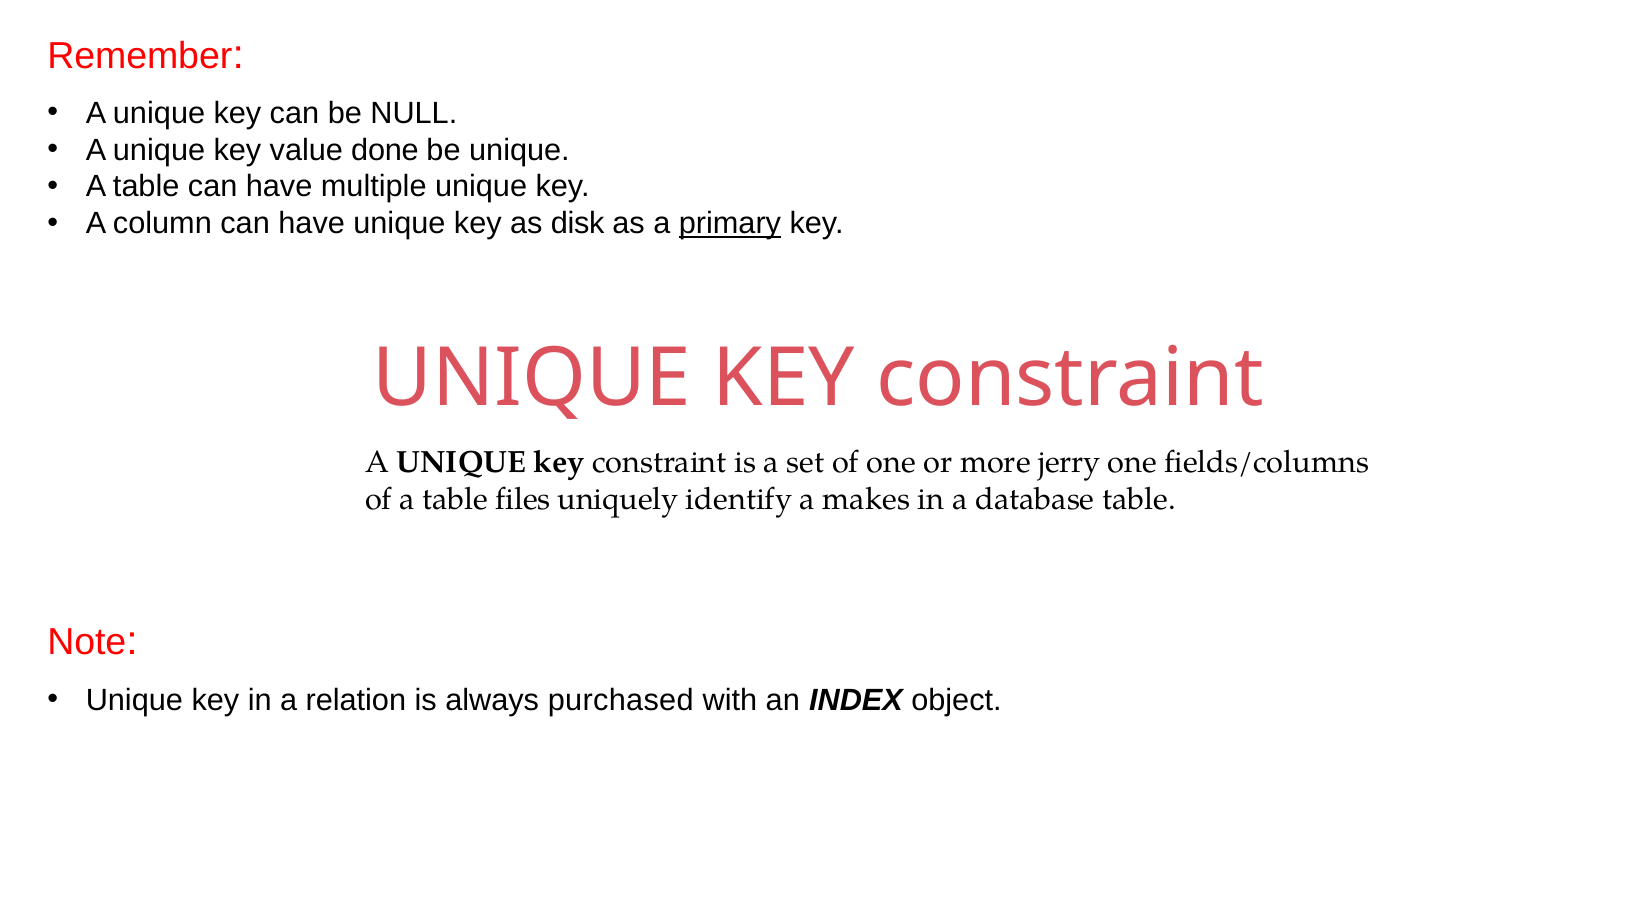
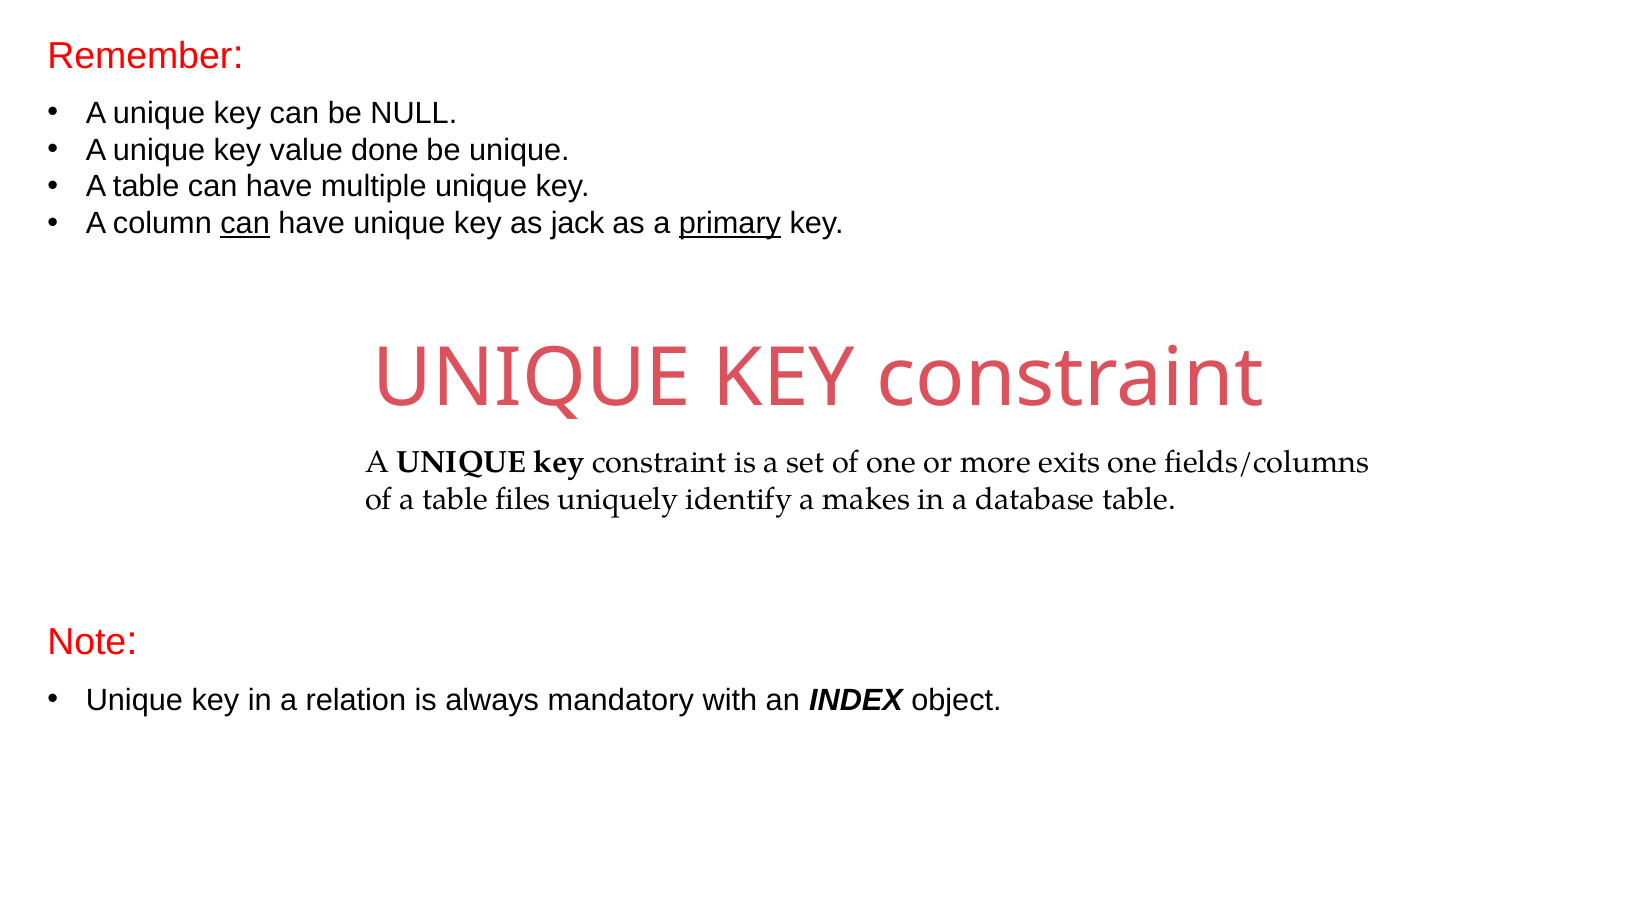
can underline: none -> present (245, 224)
disk: disk -> jack (578, 224)
jerry: jerry -> exits (1069, 463)
purchased: purchased -> mandatory (621, 700)
